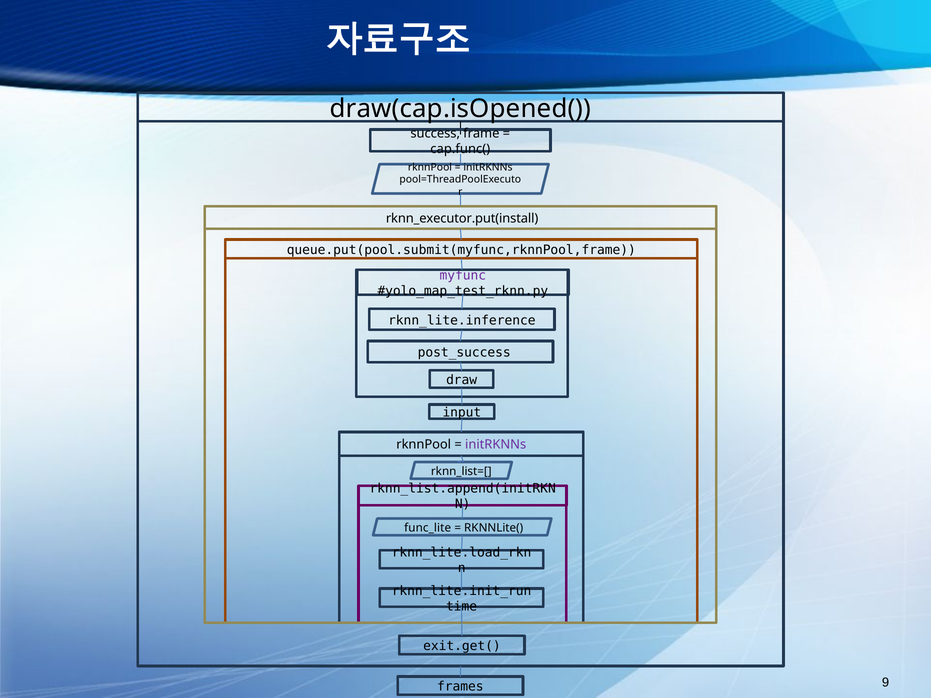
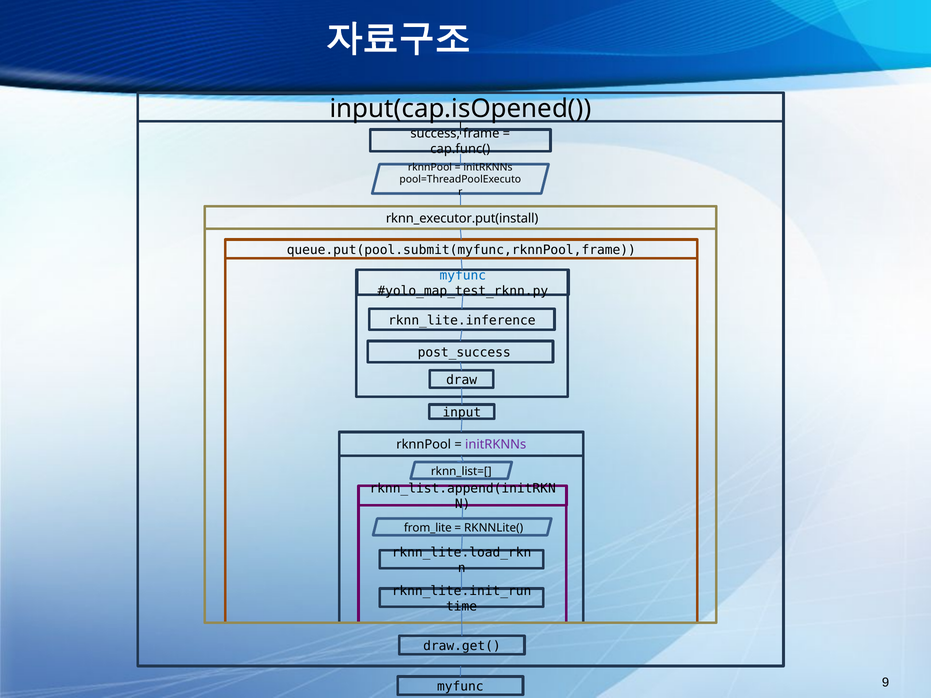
draw(cap.isOpened(: draw(cap.isOpened( -> input(cap.isOpened( (461, 109)
myfunc colour: purple -> blue (463, 275)
func_lite: func_lite -> from_lite (428, 528)
exit.get(: exit.get( -> draw.get( (462, 646)
frames: frames -> myfunc (460, 687)
